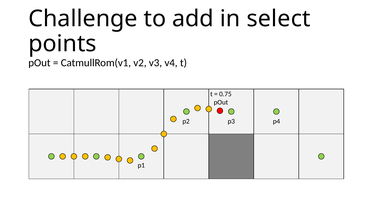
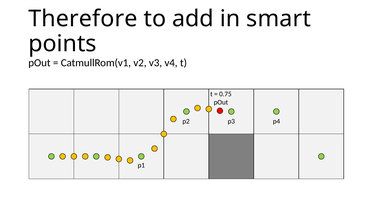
Challenge: Challenge -> Therefore (83, 19)
select: select -> smart (279, 19)
